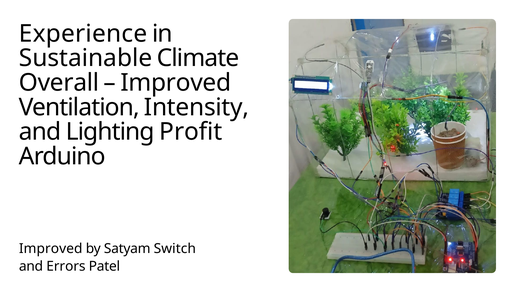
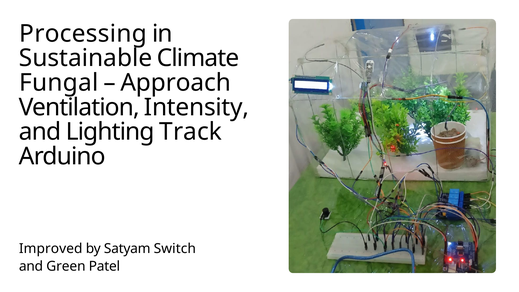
Experience: Experience -> Processing (83, 34)
Overall: Overall -> Fungal (59, 83)
Improved: Improved -> Approach (176, 83)
Profit: Profit -> Track (191, 132)
Errors: Errors -> Green (66, 266)
